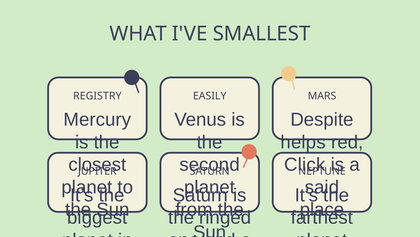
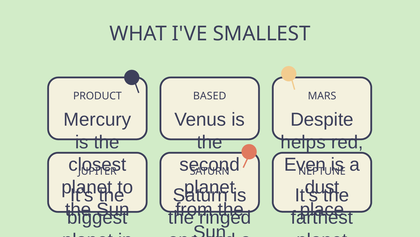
REGISTRY: REGISTRY -> PRODUCT (97, 96)
EASILY: EASILY -> BASED (210, 96)
Click: Click -> Even (305, 164)
said: said -> dust (322, 187)
